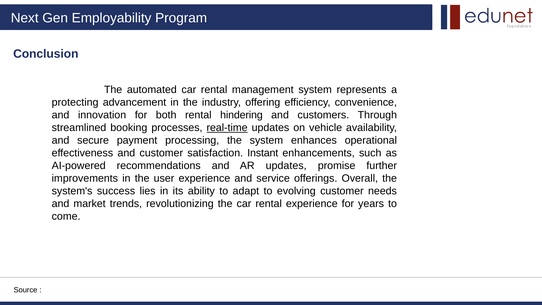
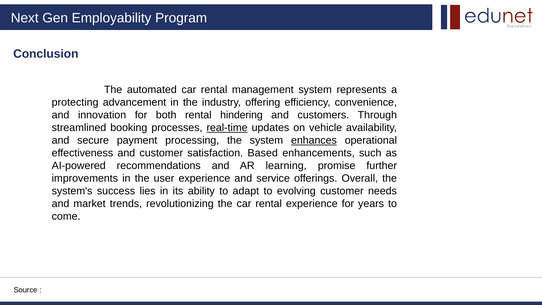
enhances underline: none -> present (314, 140)
Instant: Instant -> Based (263, 153)
AR updates: updates -> learning (286, 166)
